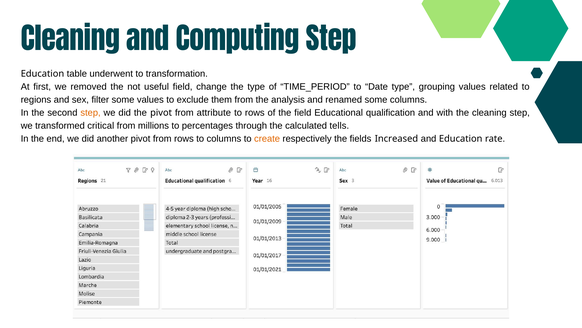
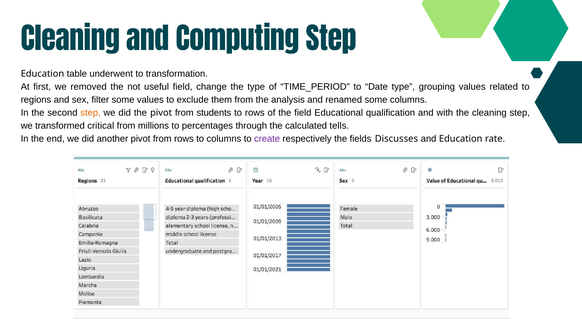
attribute: attribute -> students (214, 113)
create colour: orange -> purple (267, 139)
Increased: Increased -> Discusses (396, 139)
